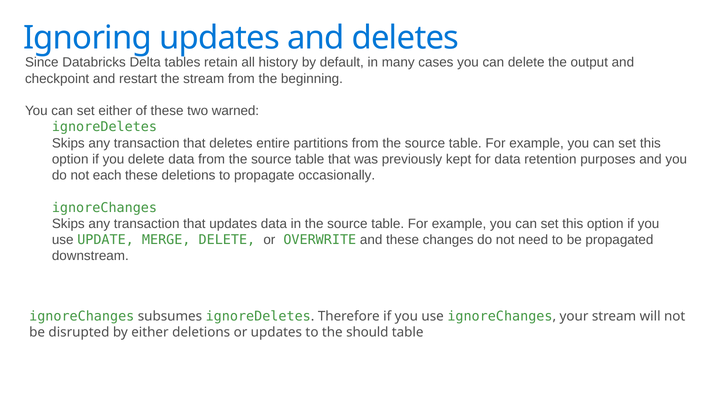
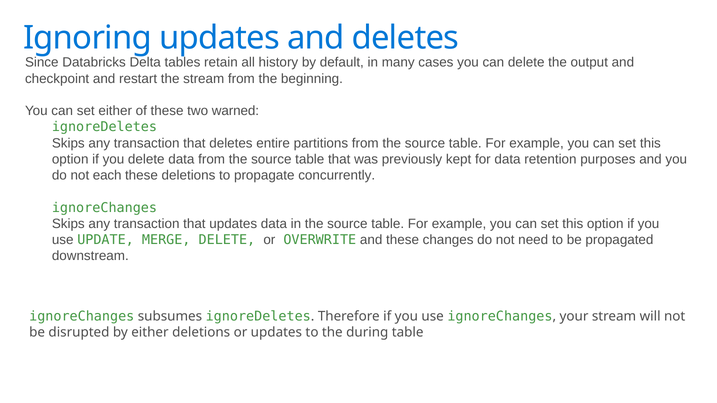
occasionally: occasionally -> concurrently (337, 175)
should: should -> during (367, 333)
